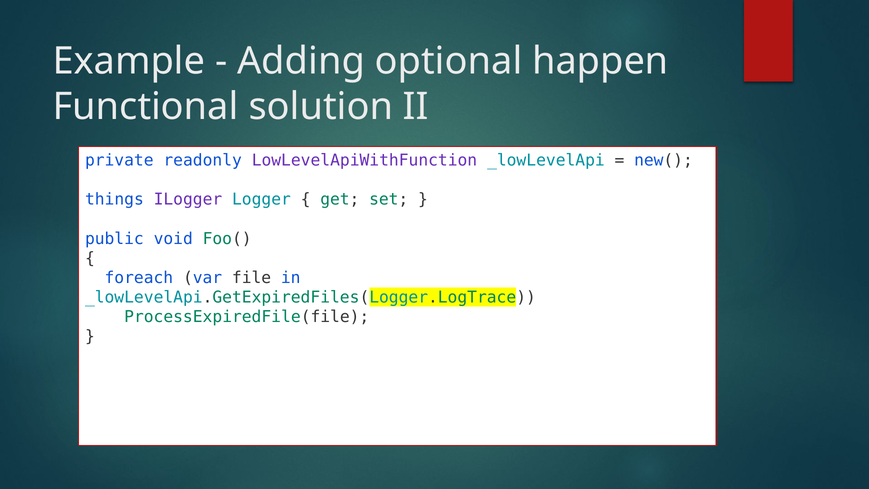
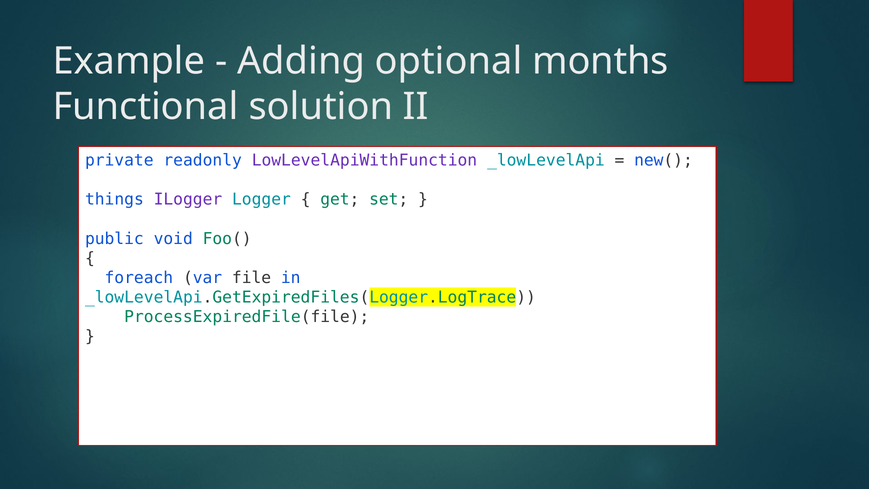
happen: happen -> months (600, 61)
